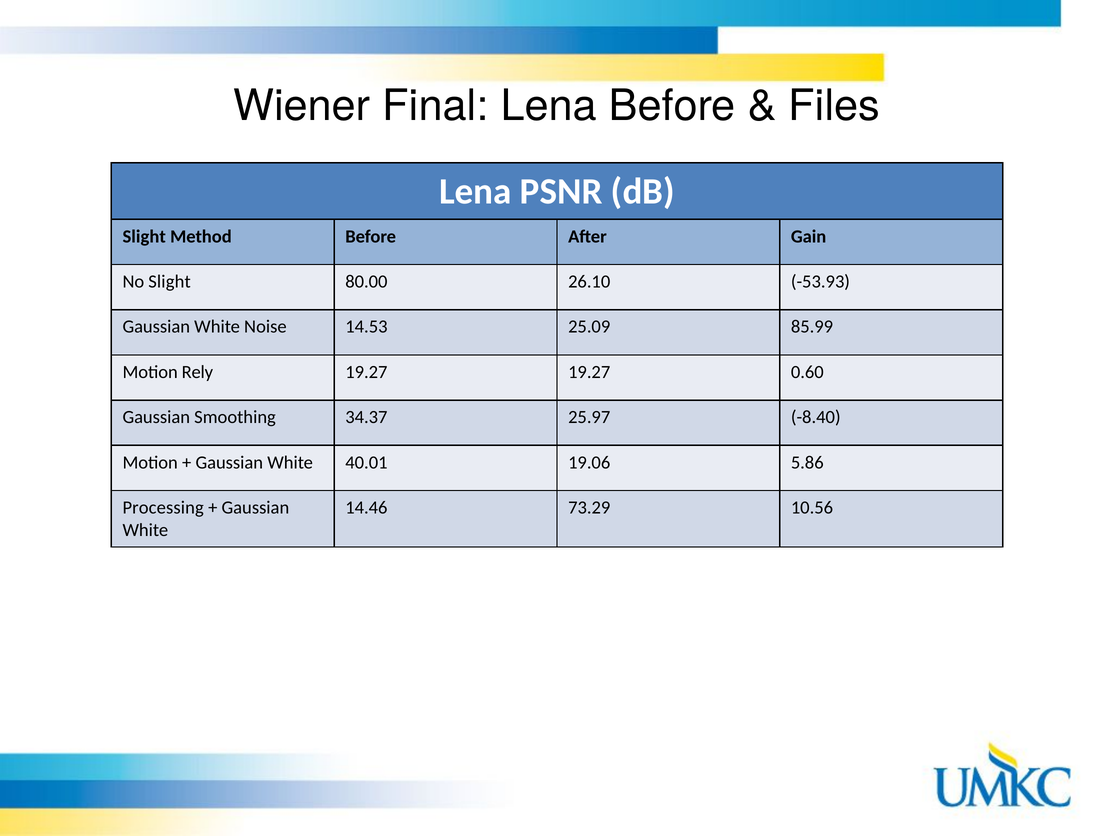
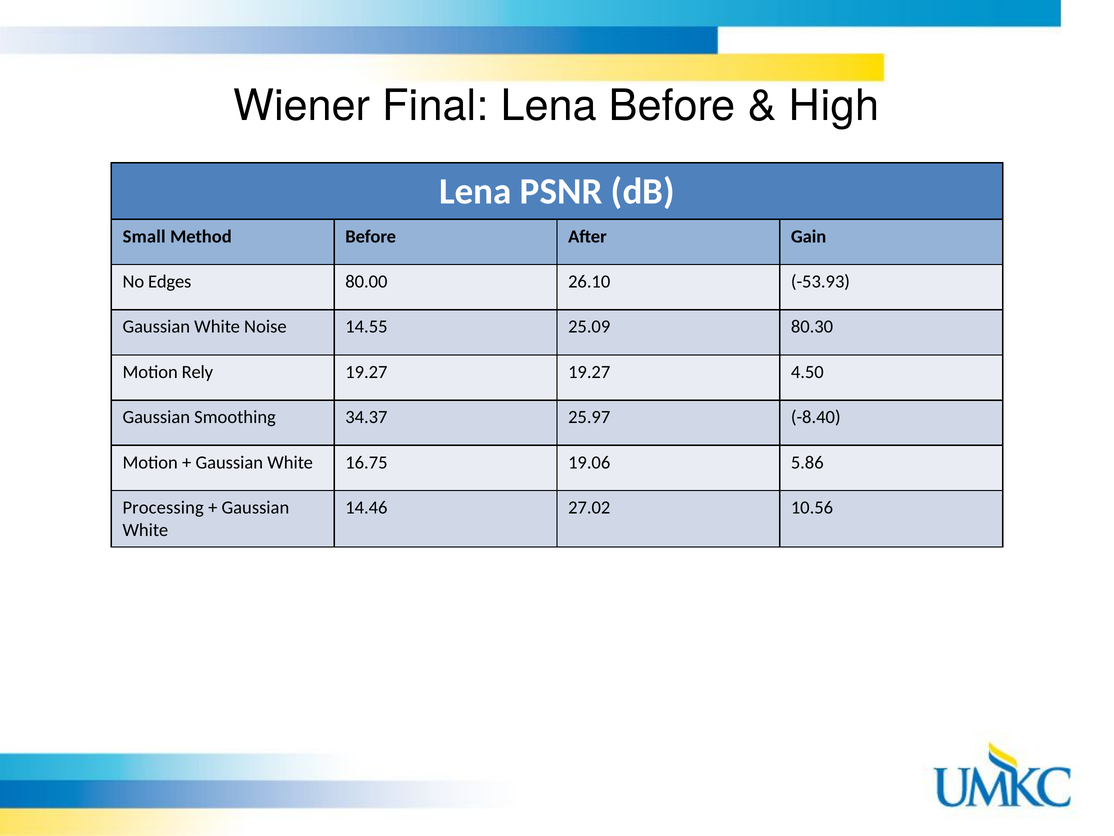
Files: Files -> High (834, 106)
Slight: Slight -> Small (144, 236)
No Slight: Slight -> Edges (170, 282)
14.53: 14.53 -> 14.55 (366, 327)
85.99: 85.99 -> 80.30 (812, 327)
0.60: 0.60 -> 4.50 (807, 372)
40.01: 40.01 -> 16.75 (366, 462)
73.29: 73.29 -> 27.02 (589, 507)
